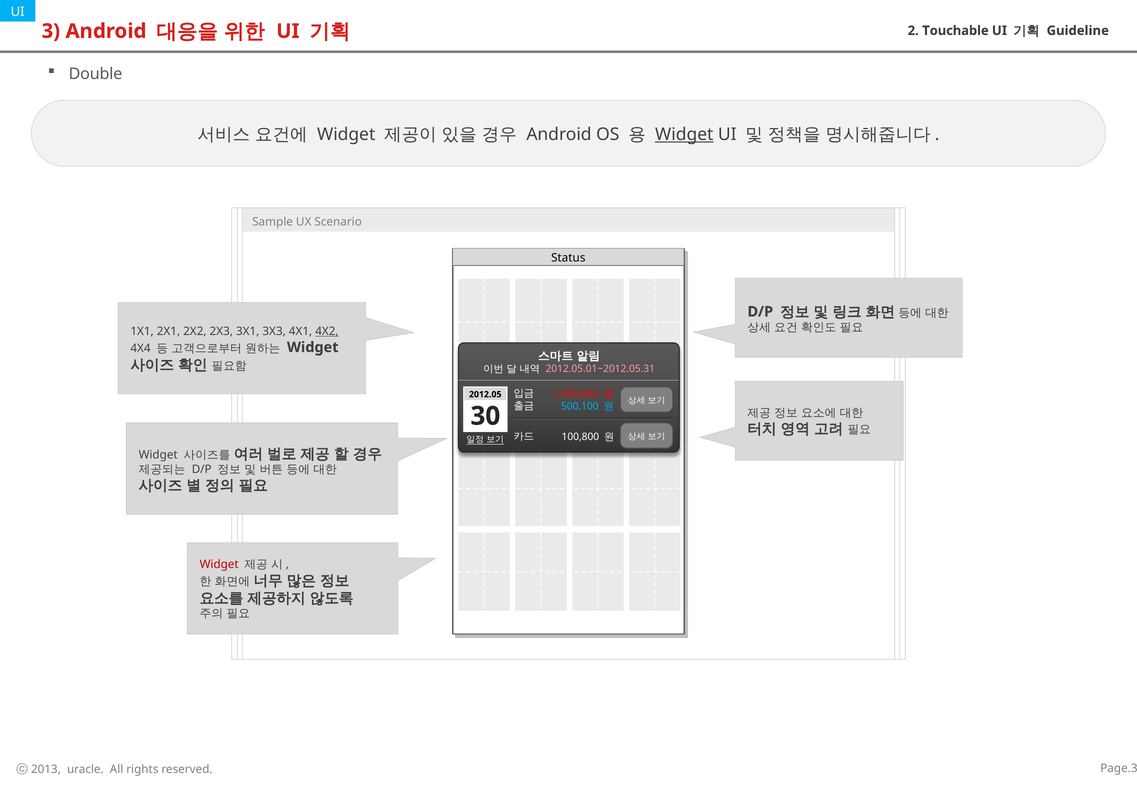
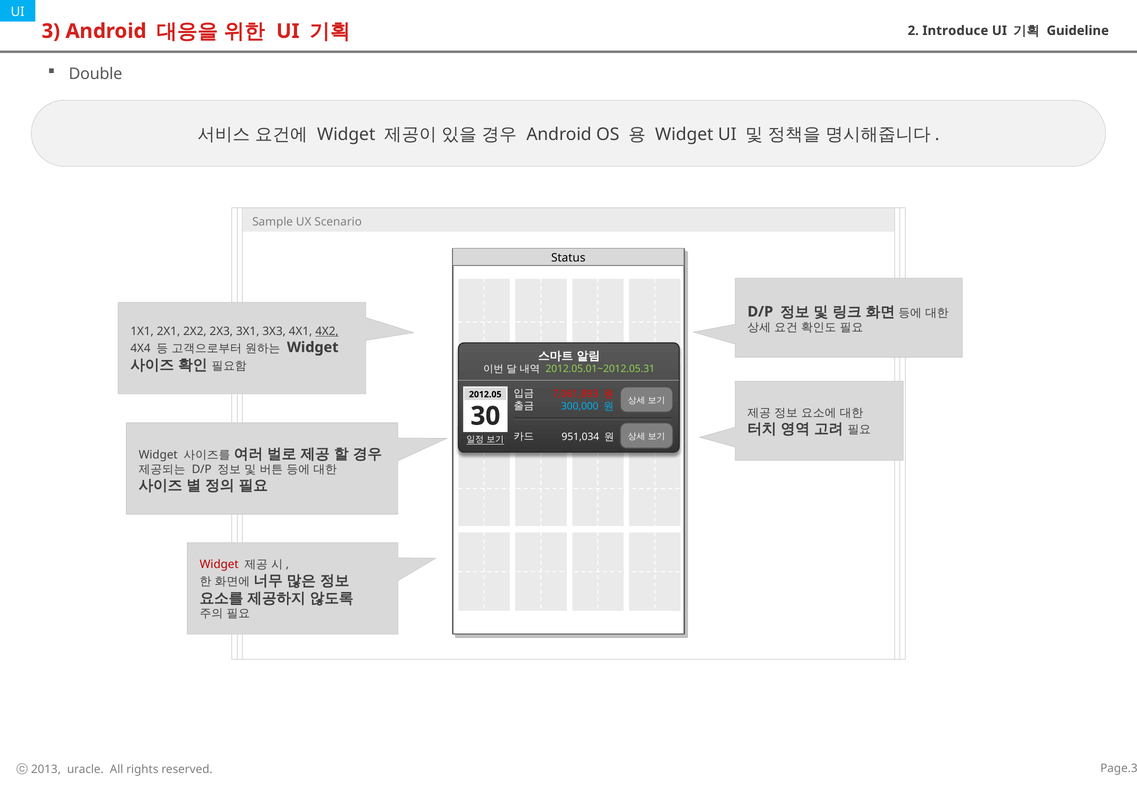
Touchable: Touchable -> Introduce (955, 31)
Widget underline: present -> none (684, 134)
2012.05.01~2012.05.31 colour: pink -> light green (600, 369)
1,000,060: 1,000,060 -> 7,061,893 (575, 394)
500,100: 500,100 -> 300,000 (580, 406)
100,800: 100,800 -> 951,034 (580, 437)
